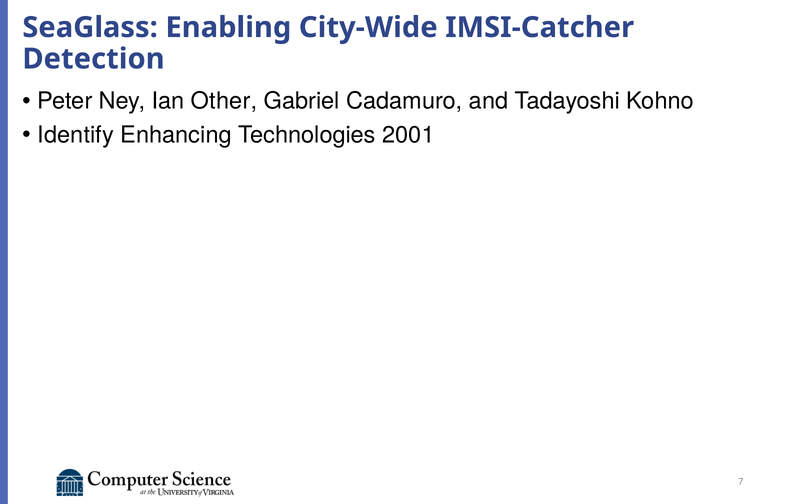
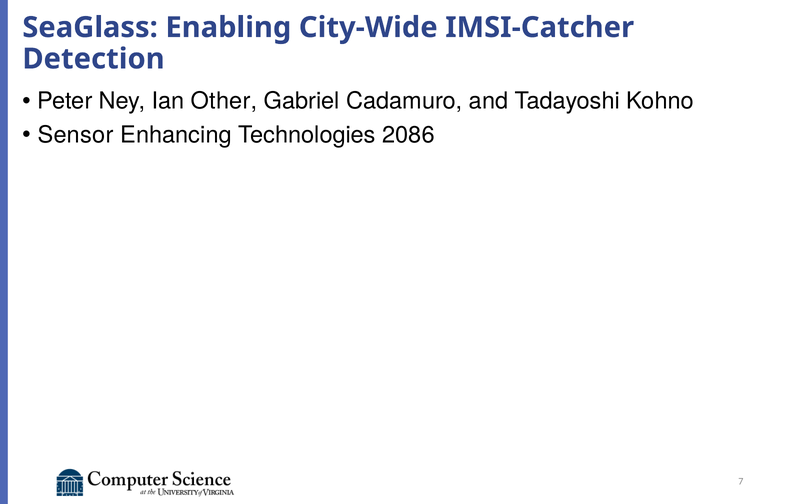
Identify: Identify -> Sensor (76, 135)
2001: 2001 -> 2086 (408, 135)
